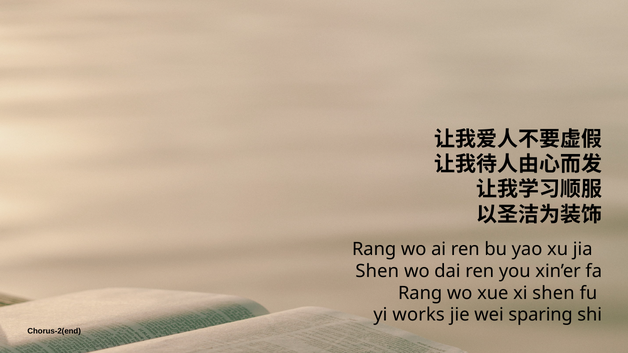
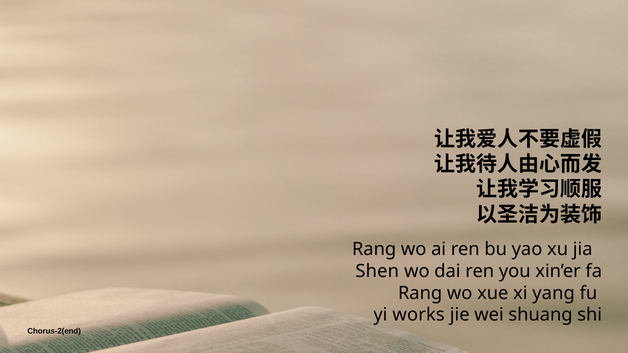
xi shen: shen -> yang (554, 293)
sparing: sparing -> shuang (541, 315)
